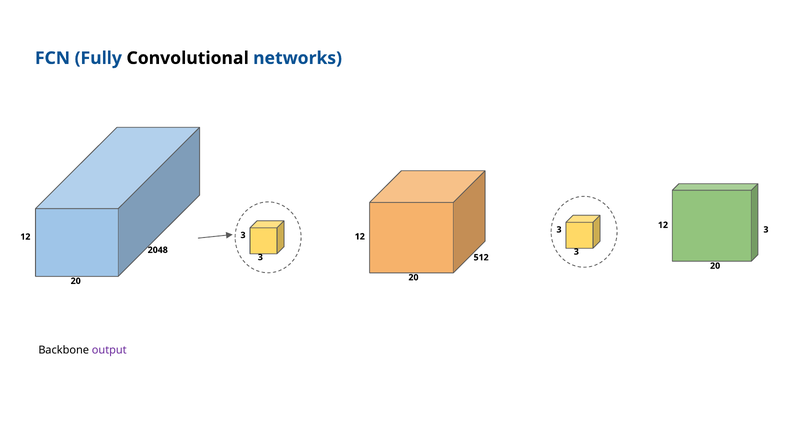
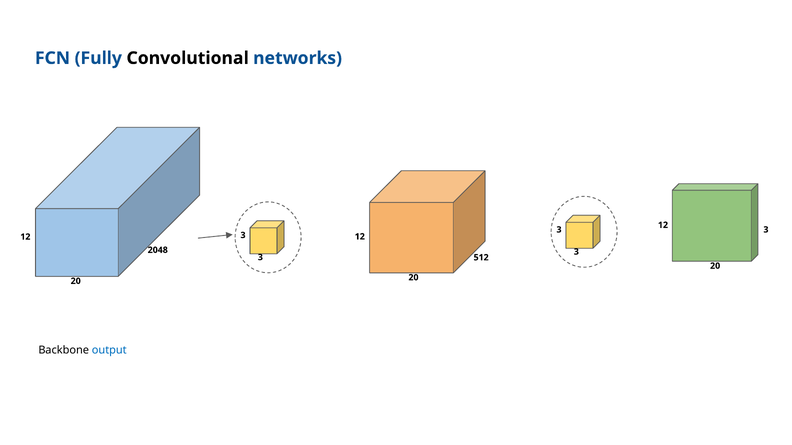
output colour: purple -> blue (109, 351)
